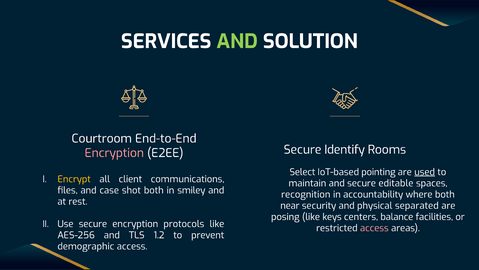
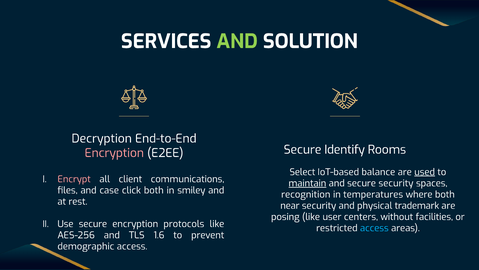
Courtroom: Courtroom -> Decryption (102, 138)
pointing: pointing -> balance (378, 172)
Encrypt colour: yellow -> pink (74, 179)
maintain underline: none -> present (307, 183)
secure editable: editable -> security (396, 183)
shot: shot -> click (131, 190)
accountability: accountability -> temperatures (373, 194)
separated: separated -> trademark (417, 205)
keys: keys -> user (332, 216)
balance: balance -> without (397, 216)
access colour: pink -> light blue (374, 228)
1.2: 1.2 -> 1.6 (159, 235)
